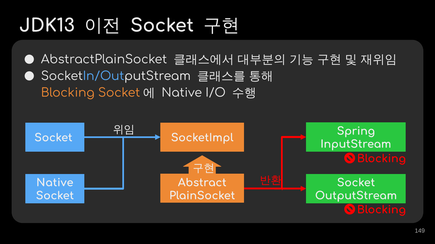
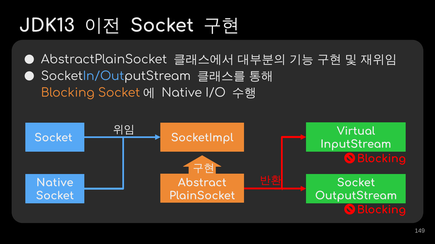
Spring: Spring -> Virtual (356, 132)
